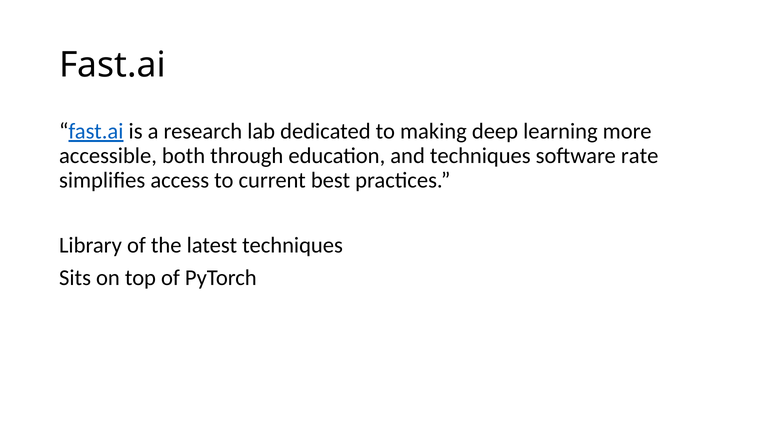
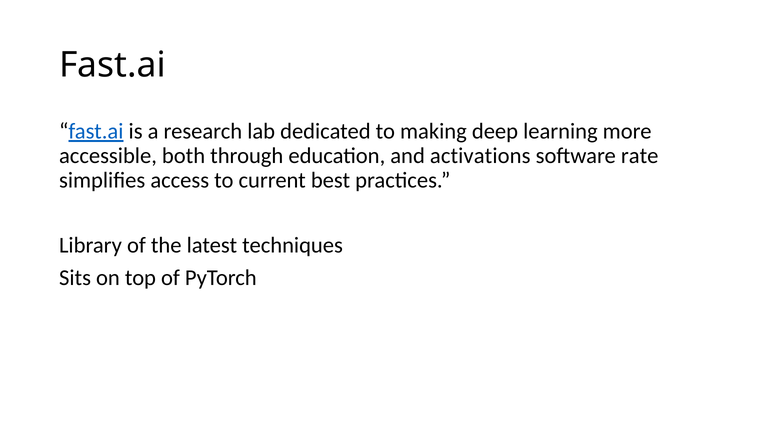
and techniques: techniques -> activations (480, 156)
